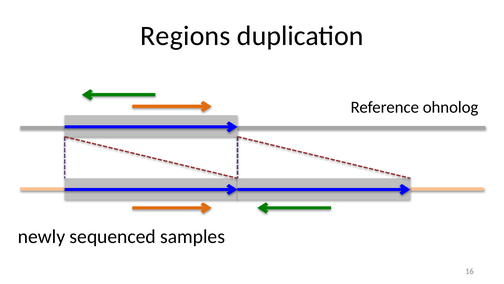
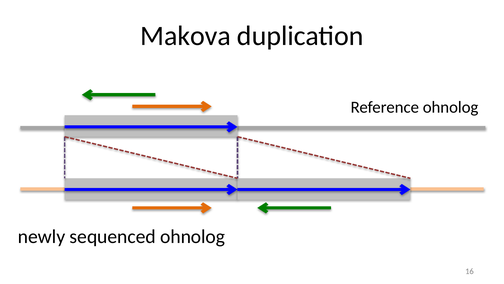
Regions: Regions -> Makova (186, 36)
sequenced samples: samples -> ohnolog (193, 236)
